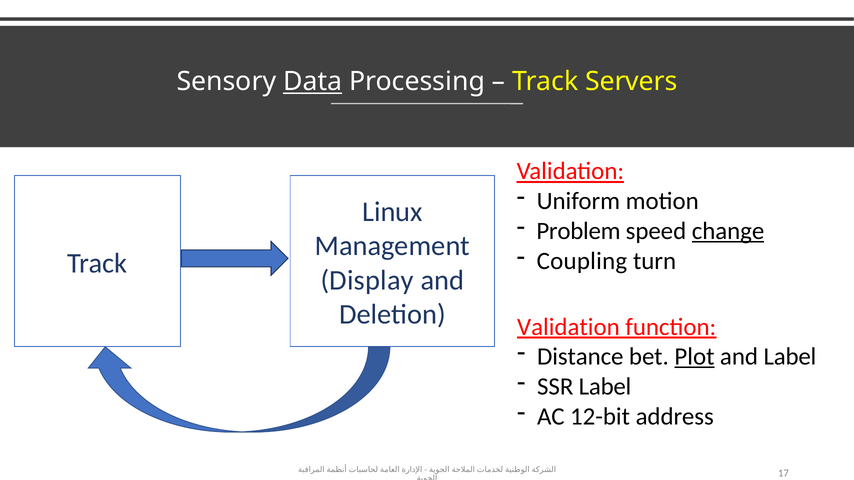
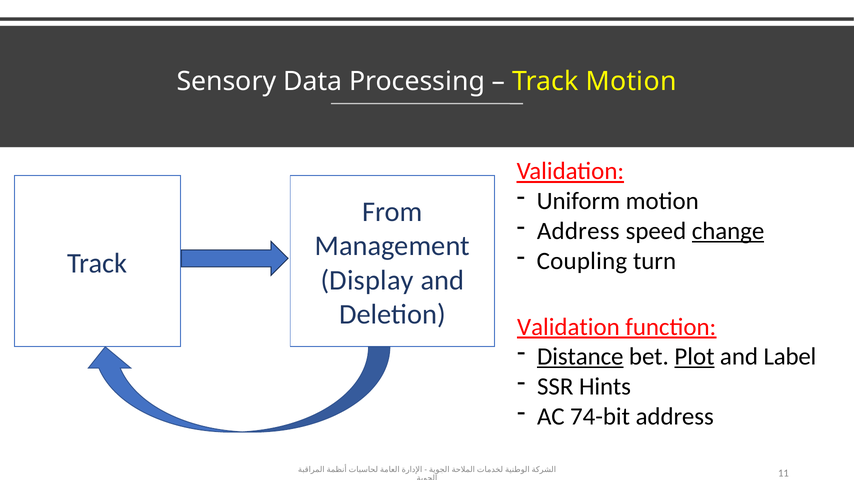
Data underline: present -> none (313, 82)
Track Servers: Servers -> Motion (631, 82)
Linux: Linux -> From (392, 212)
Problem: Problem -> Address (578, 231)
Distance underline: none -> present (580, 357)
SSR Label: Label -> Hints (605, 387)
12-bit: 12-bit -> 74-bit (600, 417)
17: 17 -> 11 (783, 474)
